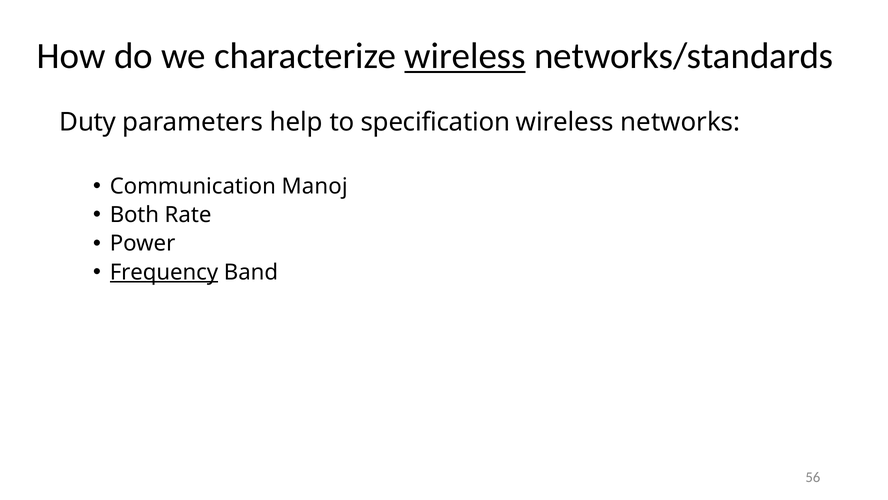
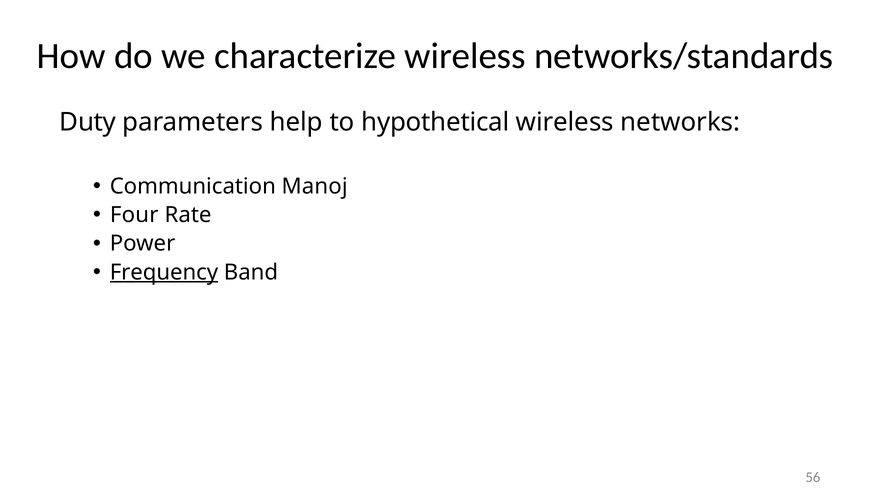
wireless underline: present -> none (465, 56)
specification: specification -> hypothetical (435, 122)
Both: Both -> Four (134, 215)
